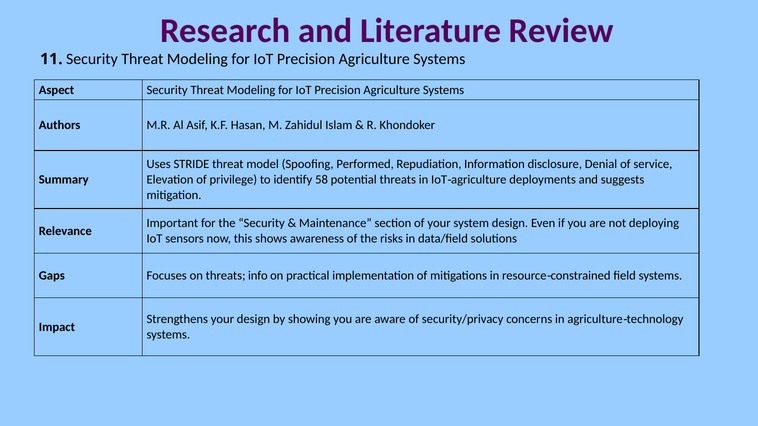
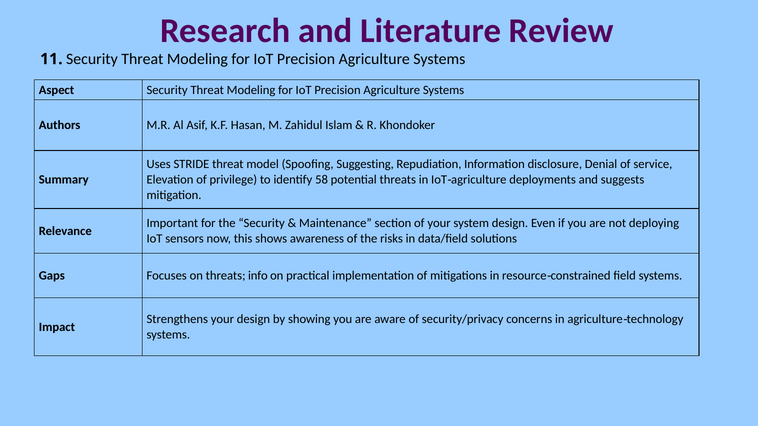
Performed: Performed -> Suggesting (365, 164)
